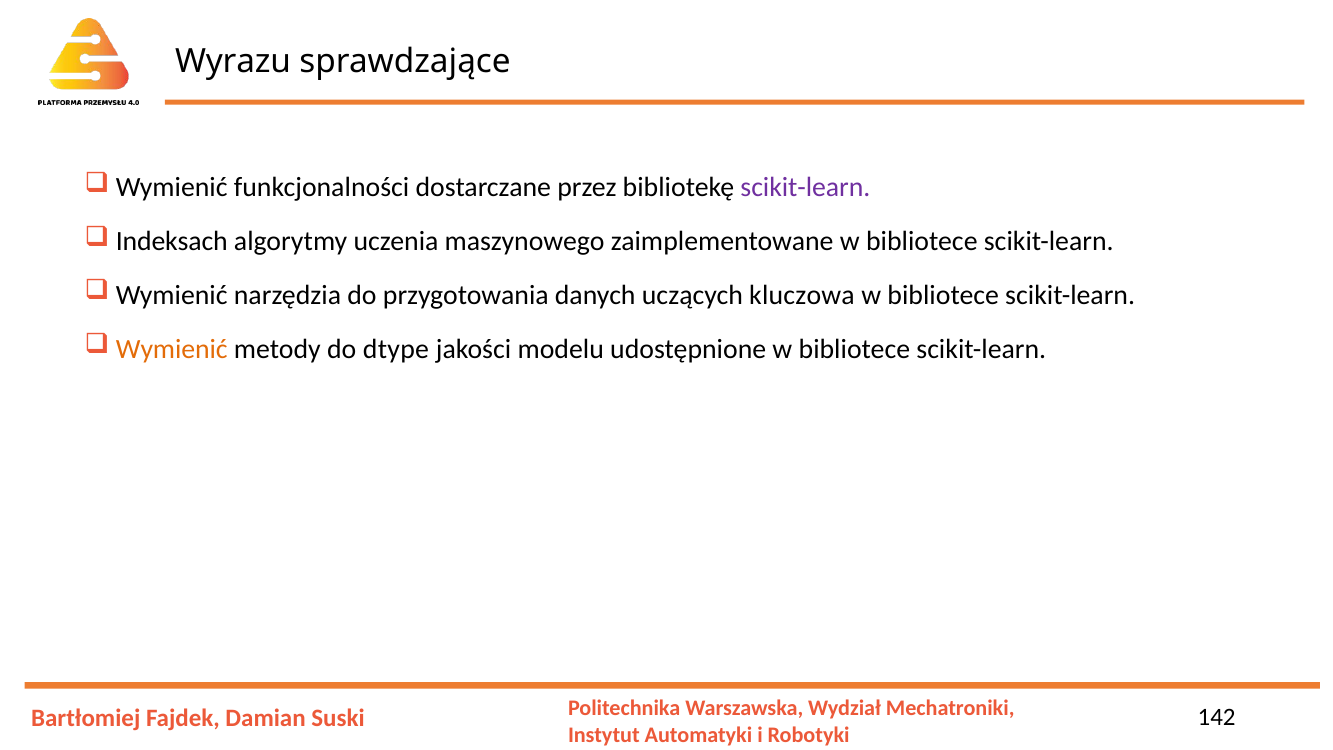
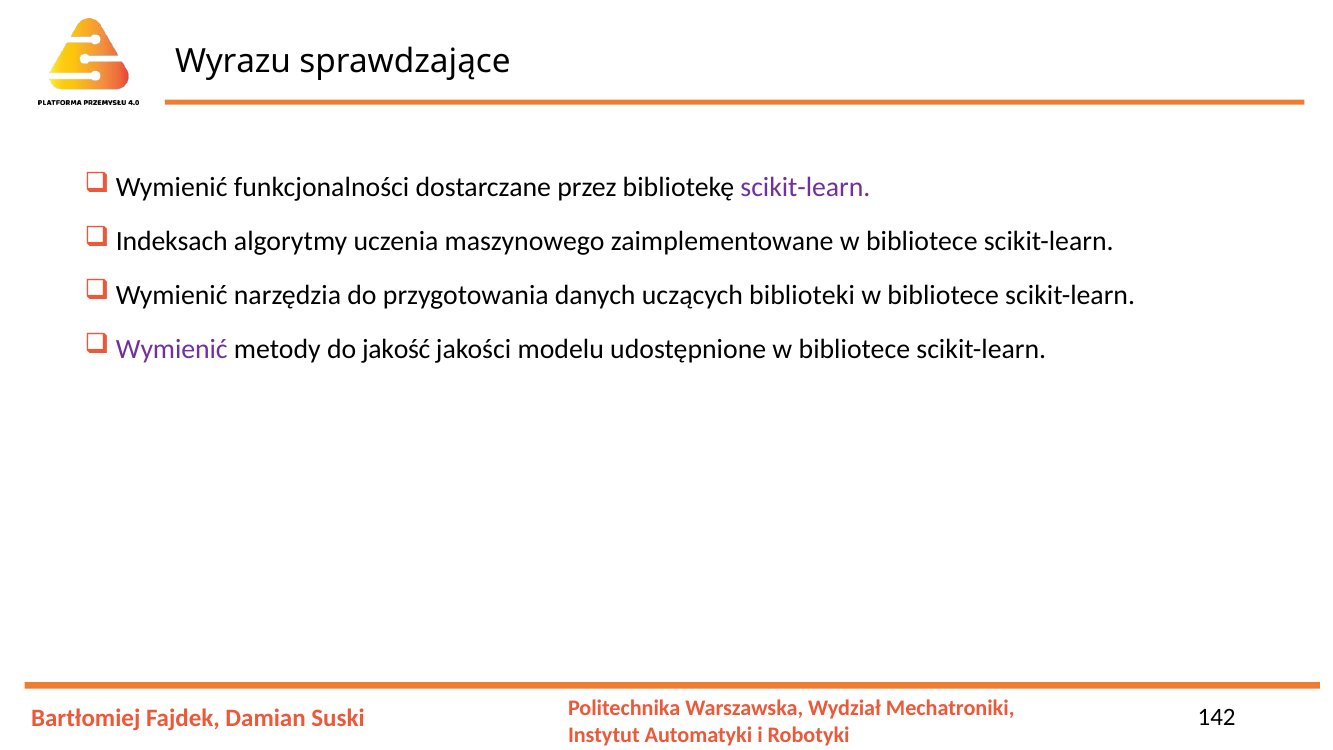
kluczowa: kluczowa -> biblioteki (802, 295)
Wymienić colour: orange -> purple (172, 349)
dtype: dtype -> jakość (396, 349)
